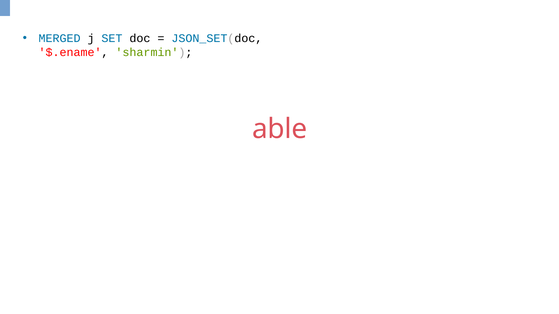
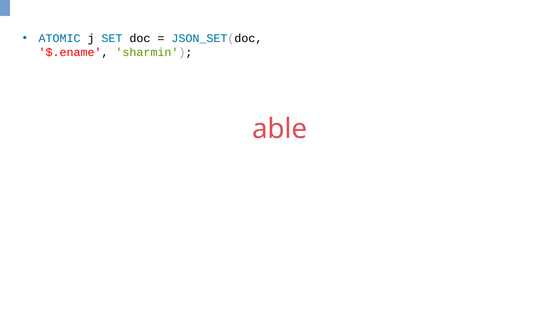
MERGED: MERGED -> ATOMIC (60, 38)
